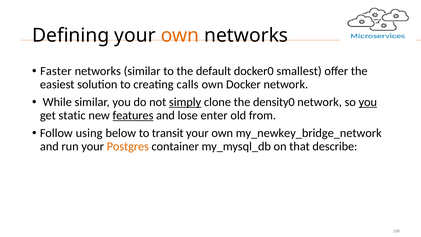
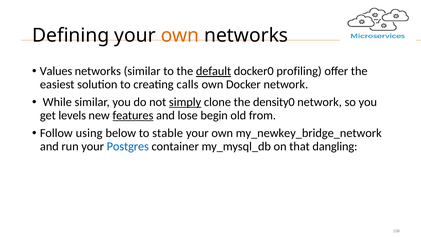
Faster: Faster -> Values (56, 71)
default underline: none -> present (214, 71)
smallest: smallest -> profiling (299, 71)
you underline: present -> none (368, 102)
static: static -> levels (72, 115)
enter: enter -> begin (214, 115)
transit: transit -> stable (168, 133)
Postgres colour: orange -> blue (128, 146)
describe: describe -> dangling (335, 146)
